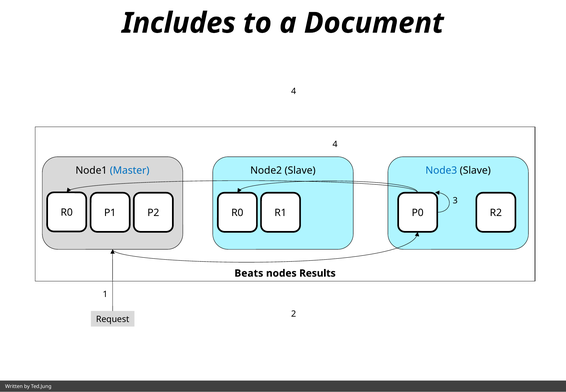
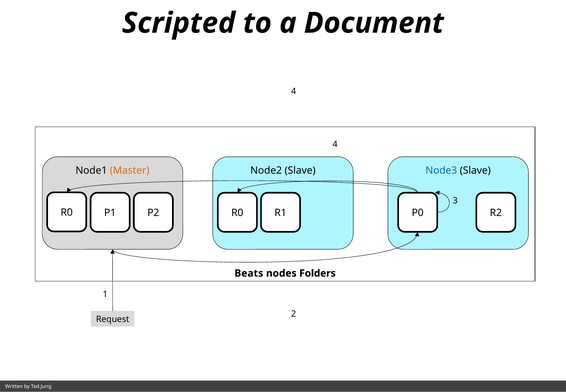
Includes: Includes -> Scripted (179, 23)
Master colour: blue -> orange (130, 171)
Results: Results -> Folders (317, 273)
